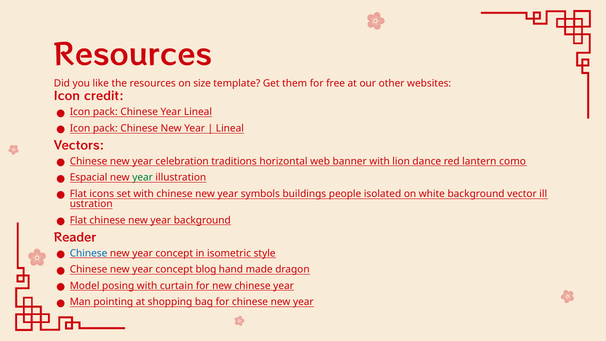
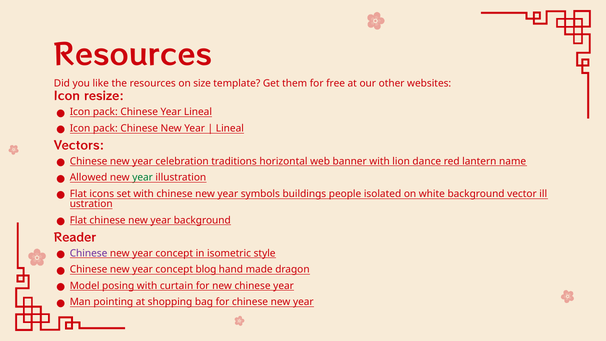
credit: credit -> resize (104, 97)
como: como -> name (513, 161)
Espacial: Espacial -> Allowed (89, 178)
Chinese colour: blue -> purple (89, 253)
